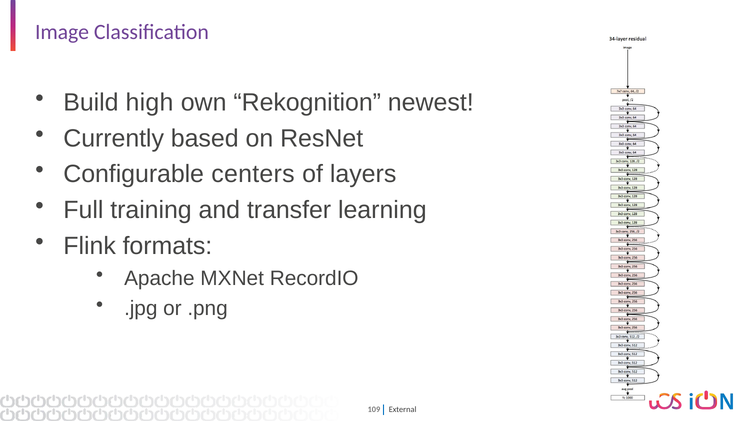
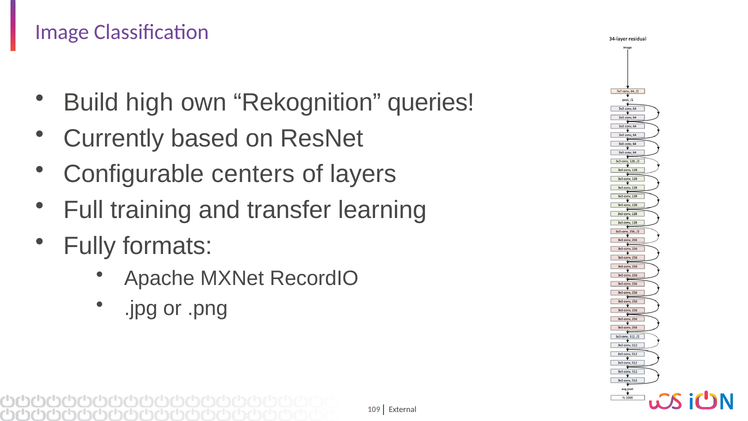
newest: newest -> queries (431, 102)
Flink: Flink -> Fully (90, 246)
